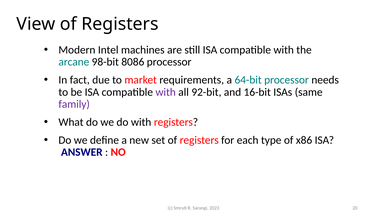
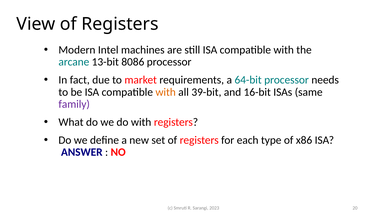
98-bit: 98-bit -> 13-bit (105, 62)
with colour: purple -> orange (166, 92)
92-bit: 92-bit -> 39-bit (206, 92)
